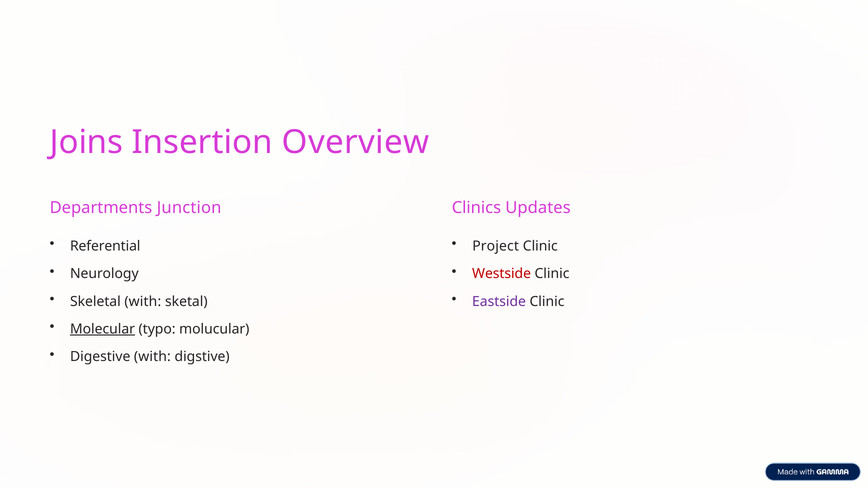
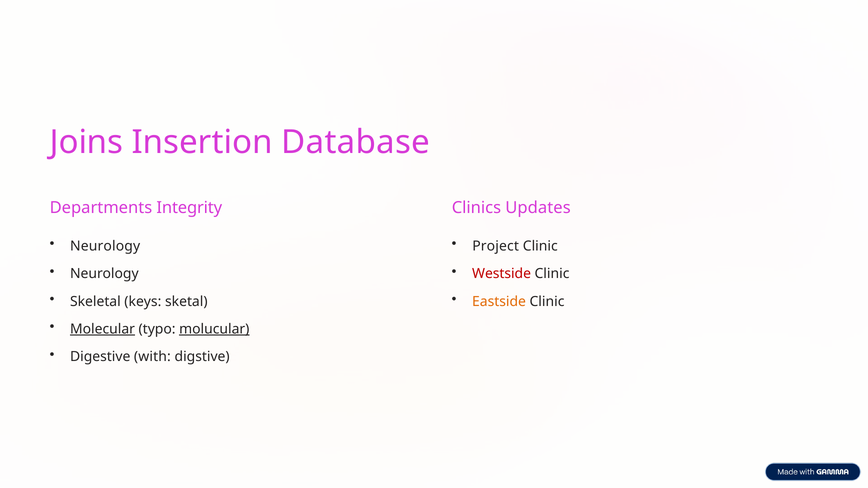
Overview: Overview -> Database (356, 143)
Junction: Junction -> Integrity (189, 208)
Referential: Referential -> Neurology (105, 246)
Skeletal with: with -> keys (143, 302)
Eastside colour: purple -> orange (499, 302)
molucular underline: none -> present (214, 329)
